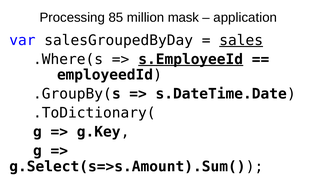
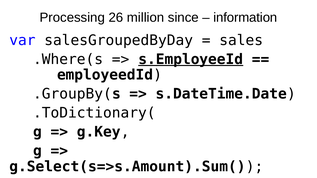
85: 85 -> 26 (116, 18)
mask: mask -> since (183, 18)
application: application -> information (245, 18)
sales underline: present -> none (241, 40)
